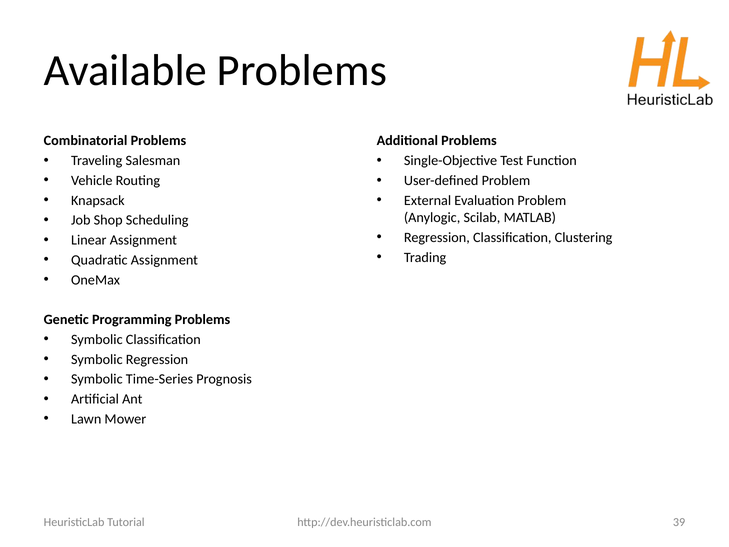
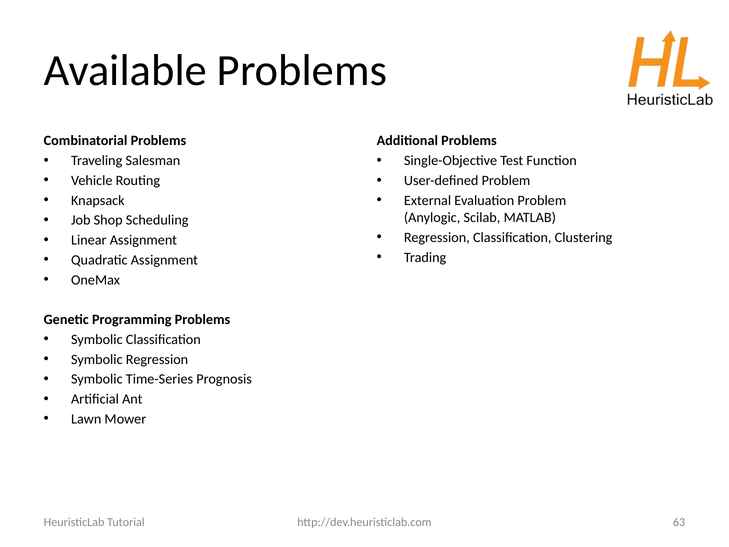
39: 39 -> 63 (679, 522)
